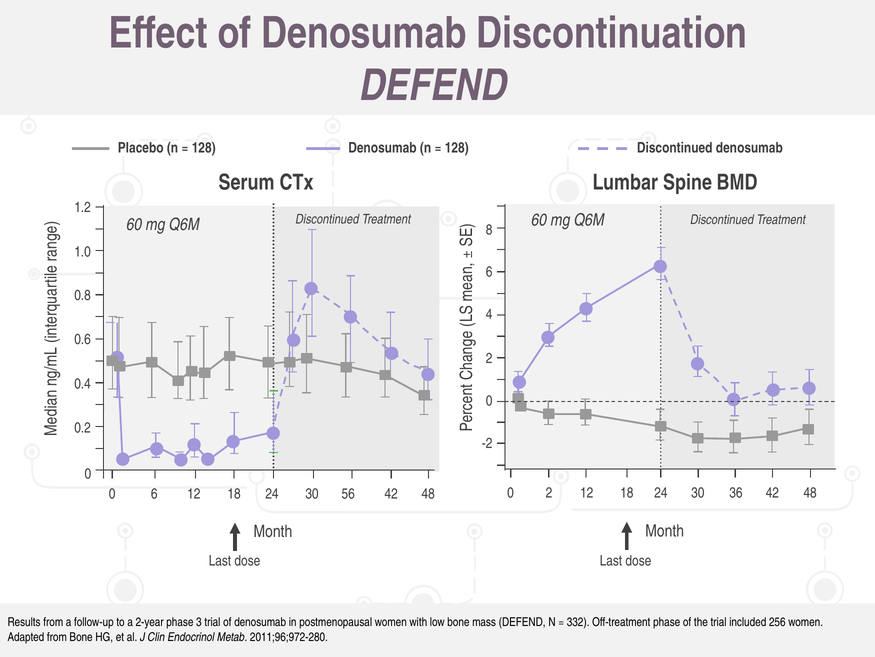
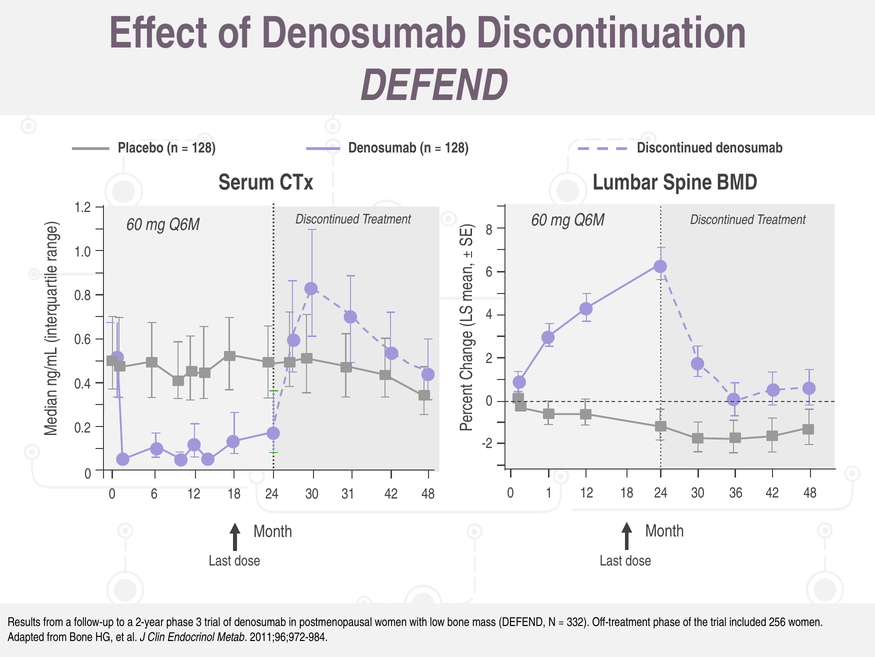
0 2: 2 -> 1 (549, 493)
56: 56 -> 31 (348, 494)
2011;96;972-280: 2011;96;972-280 -> 2011;96;972-984 (289, 636)
